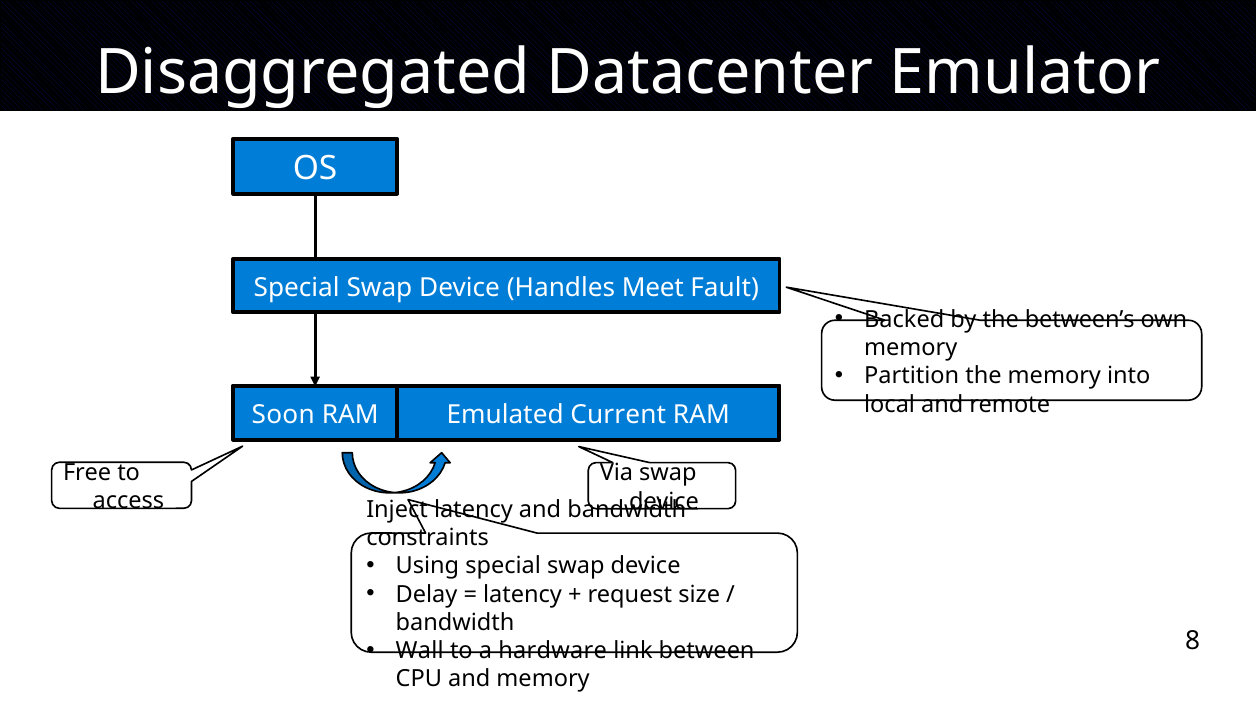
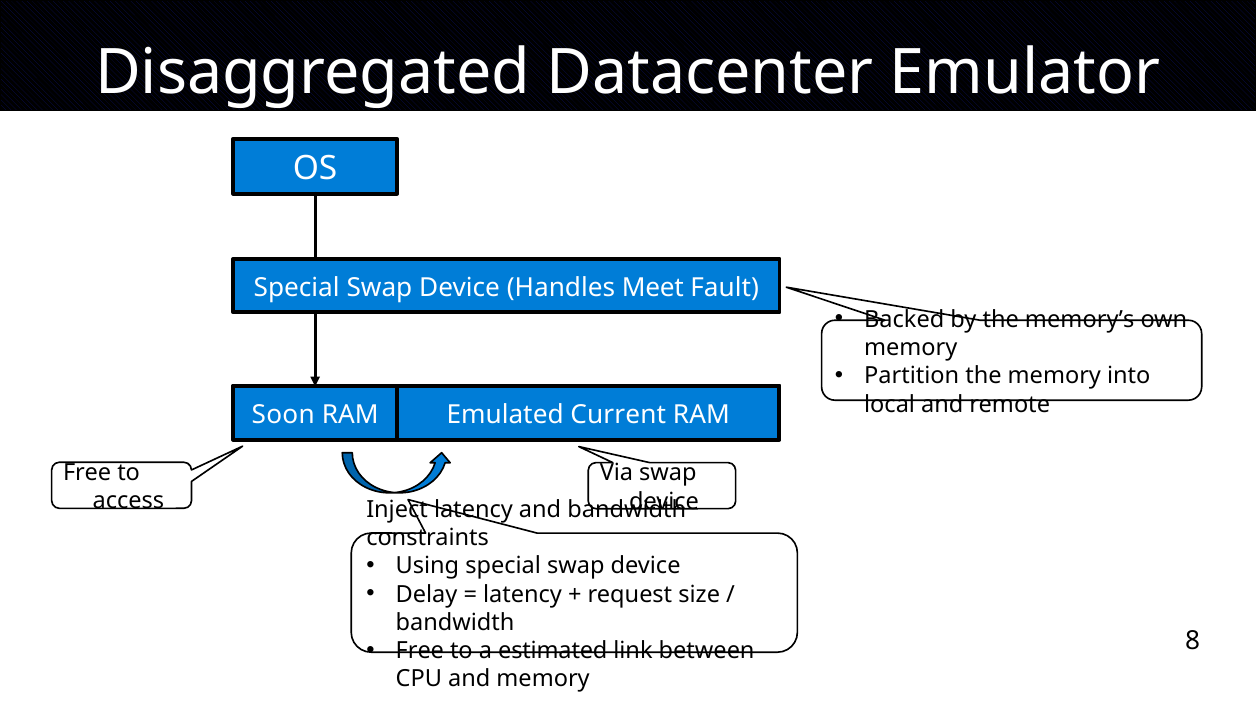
between’s: between’s -> memory’s (1080, 319)
Wall: Wall -> Free (420, 650)
hardware: hardware -> estimated (553, 650)
